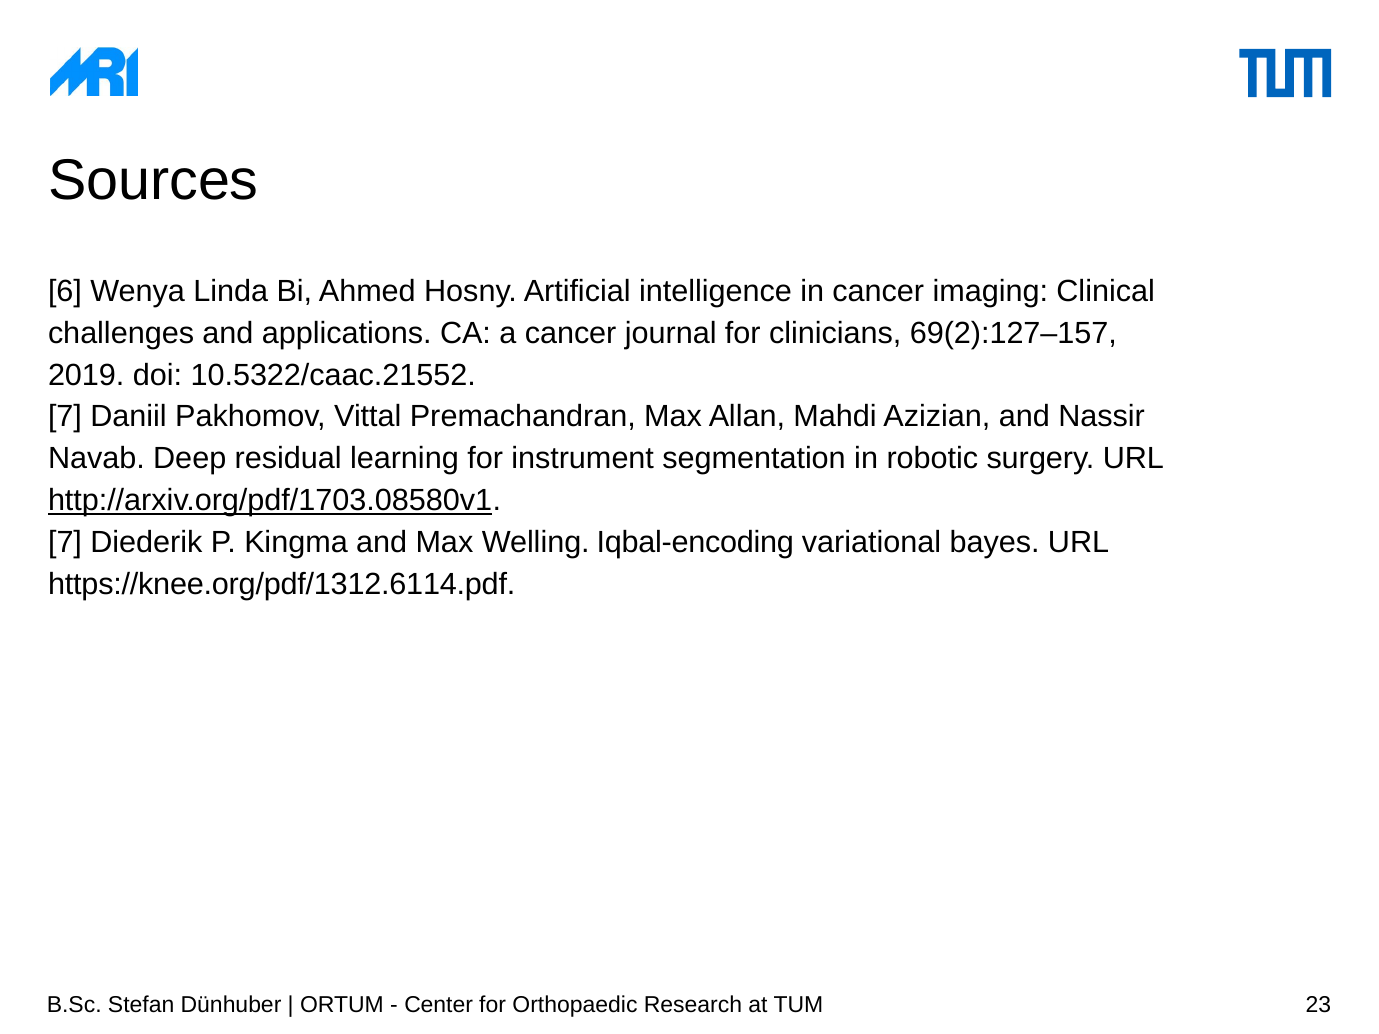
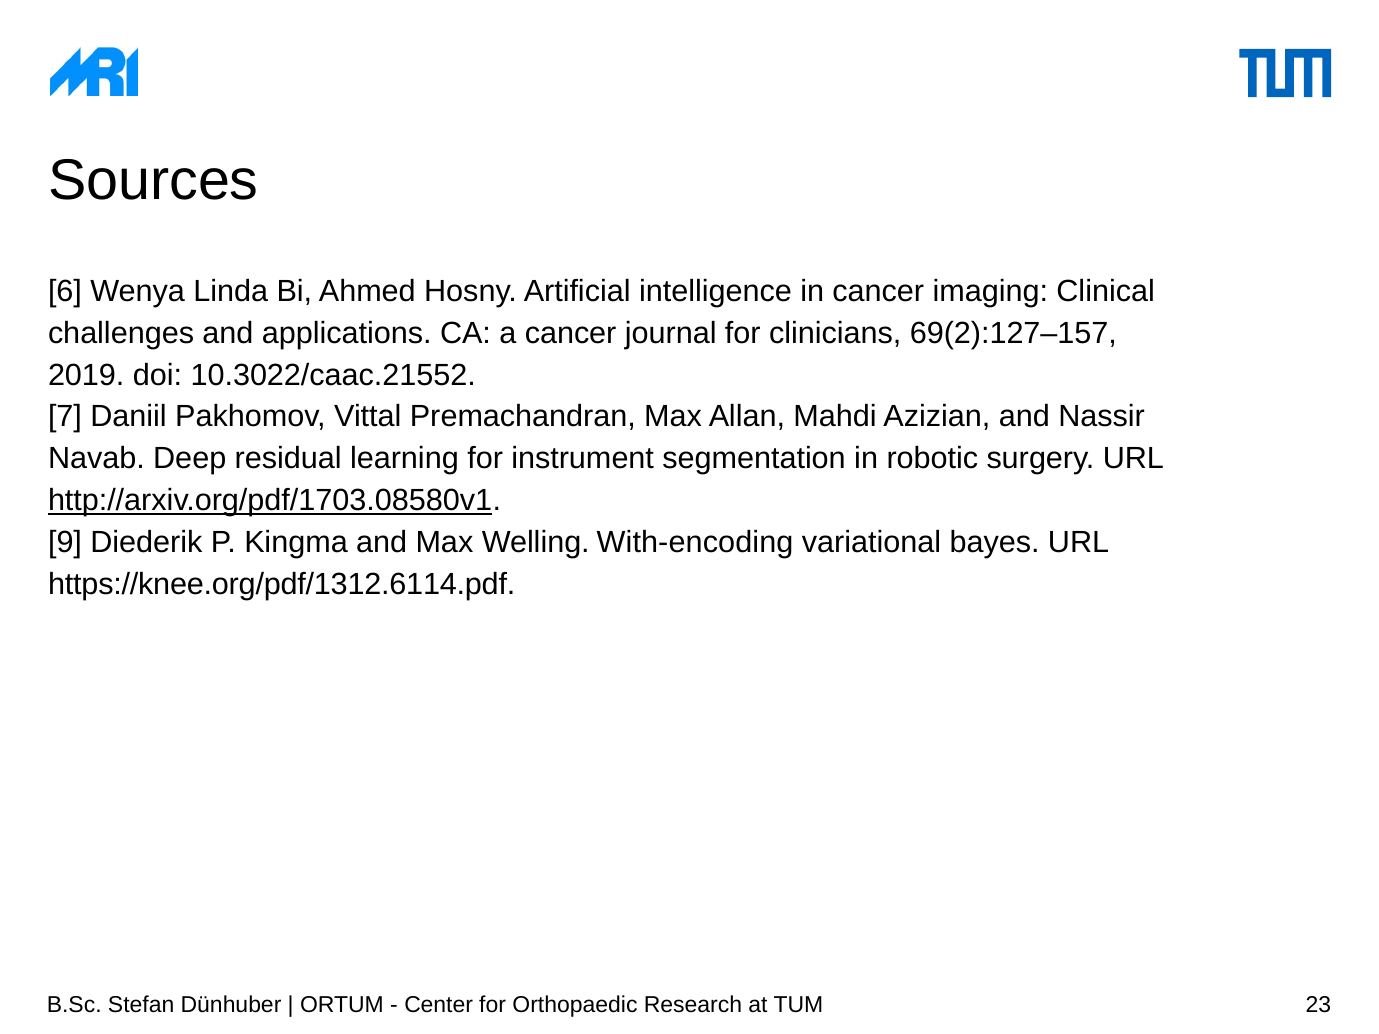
10.5322/caac.21552: 10.5322/caac.21552 -> 10.3022/caac.21552 (333, 375)
7: 7 -> 9 (65, 543)
Iqbal-encoding: Iqbal-encoding -> With-encoding (695, 543)
